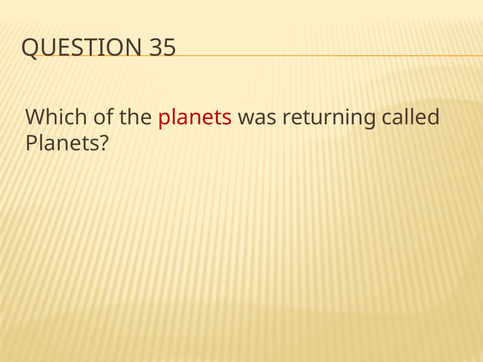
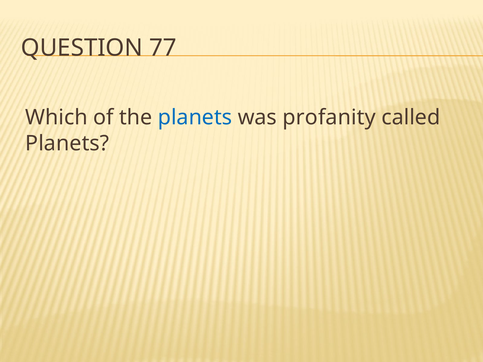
35: 35 -> 77 (163, 48)
planets colour: red -> blue (195, 118)
returning: returning -> profanity (329, 118)
